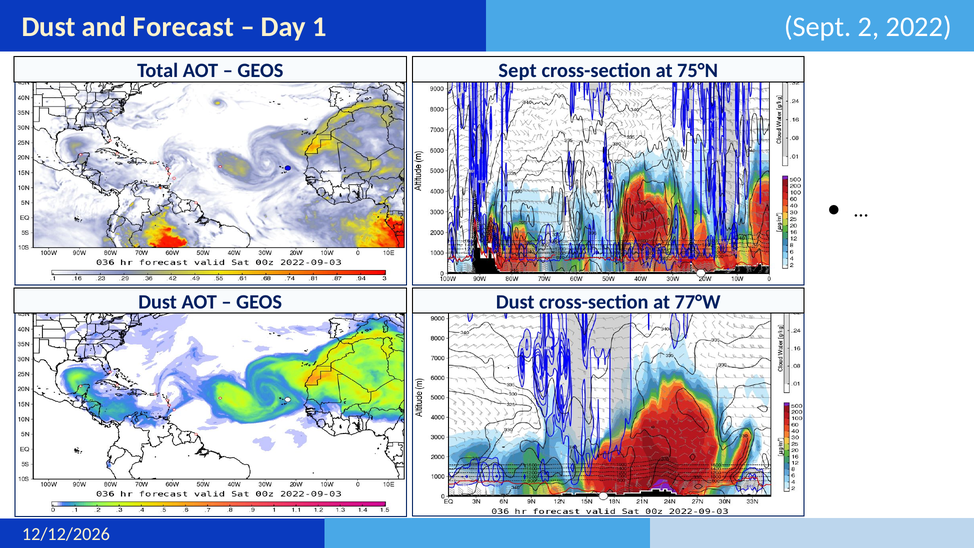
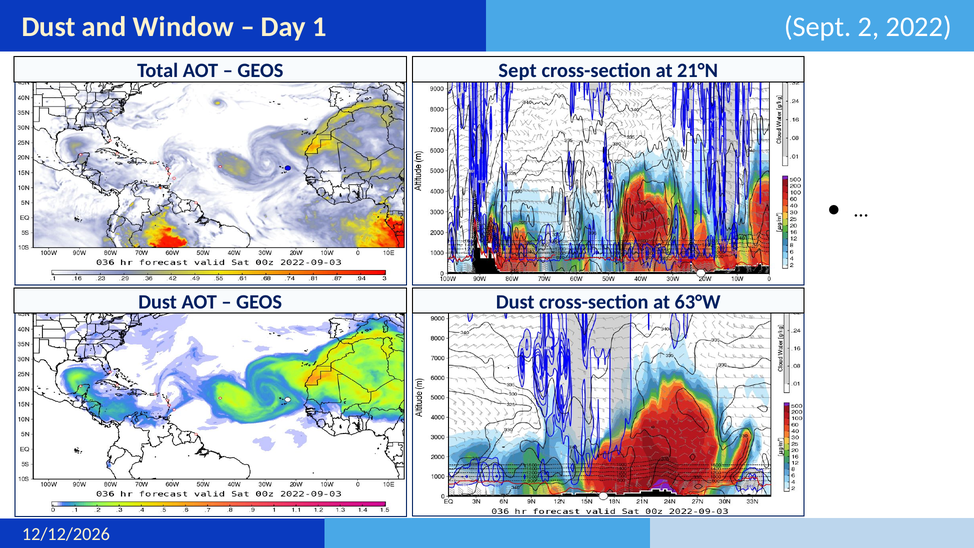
Forecast: Forecast -> Window (183, 27)
75°N: 75°N -> 21°N (698, 71)
77°W: 77°W -> 63°W (698, 302)
